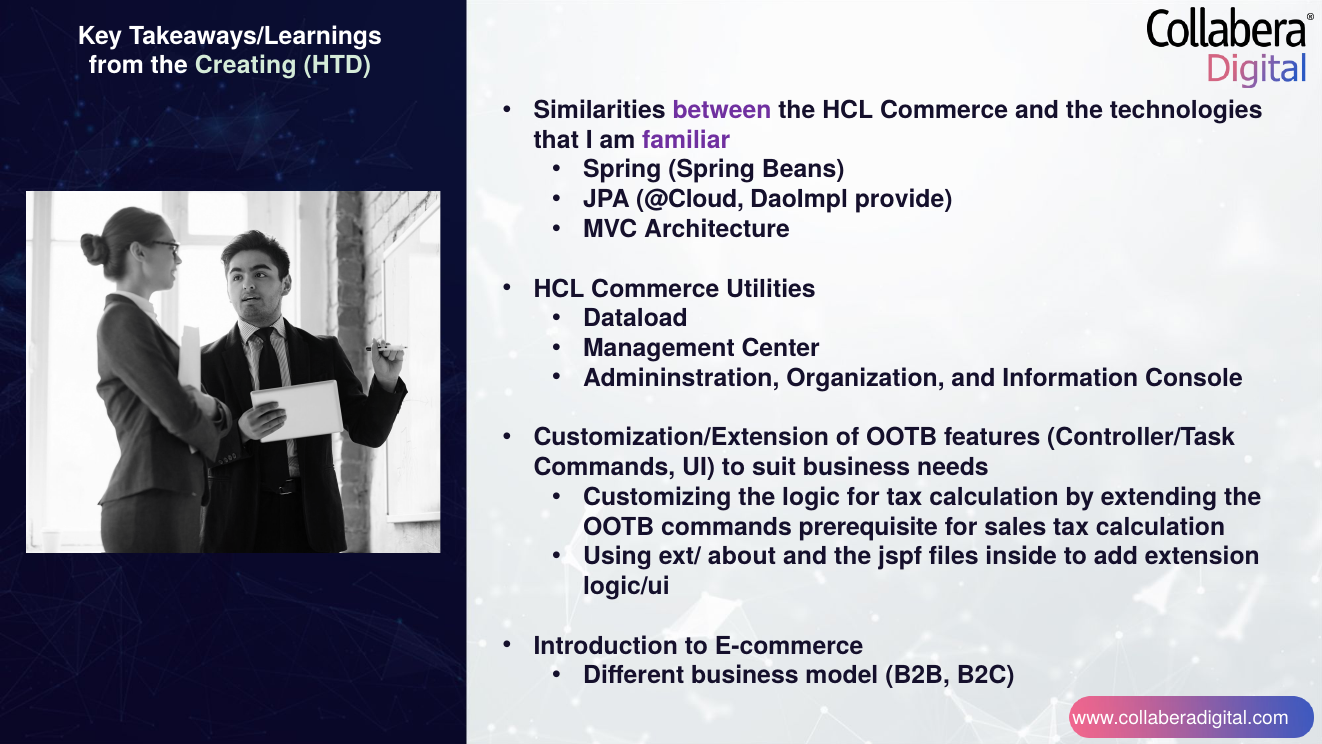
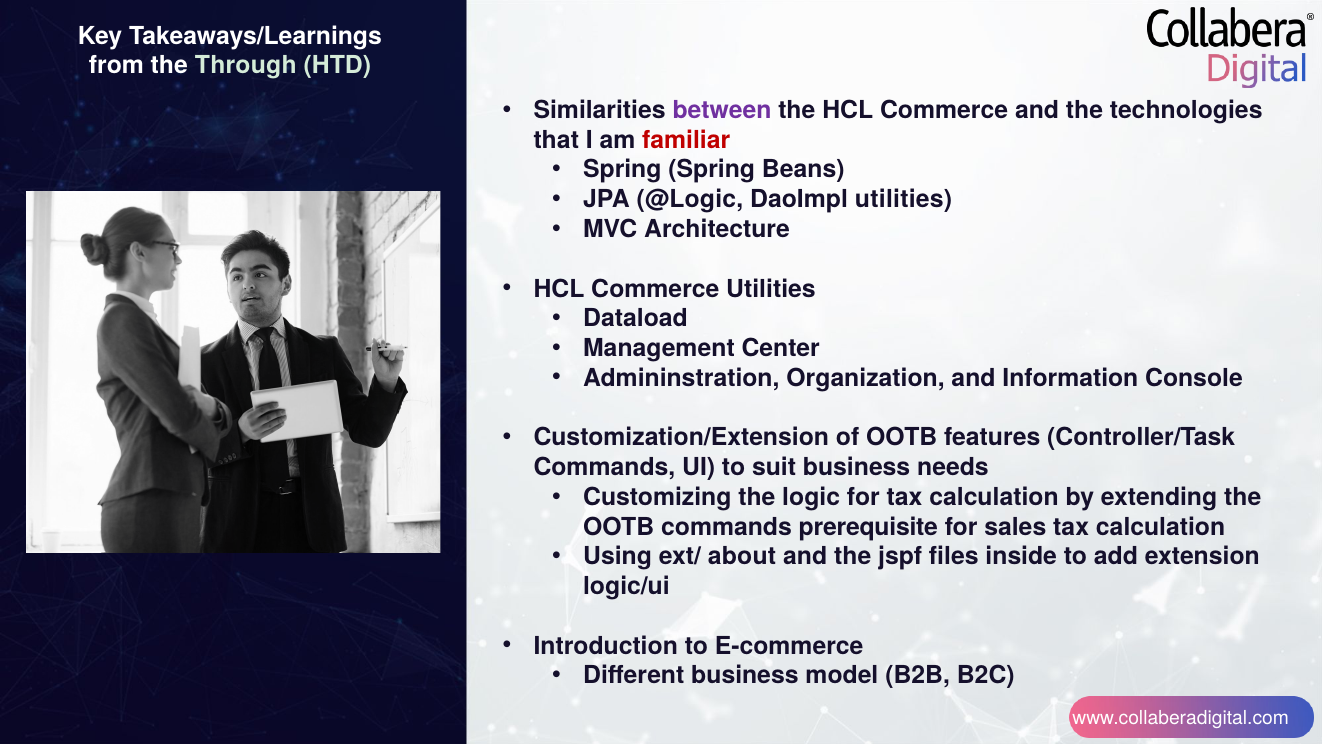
Creating: Creating -> Through (246, 66)
familiar colour: purple -> red (686, 140)
@Cloud: @Cloud -> @Logic (690, 199)
DaoImpl provide: provide -> utilities (904, 199)
